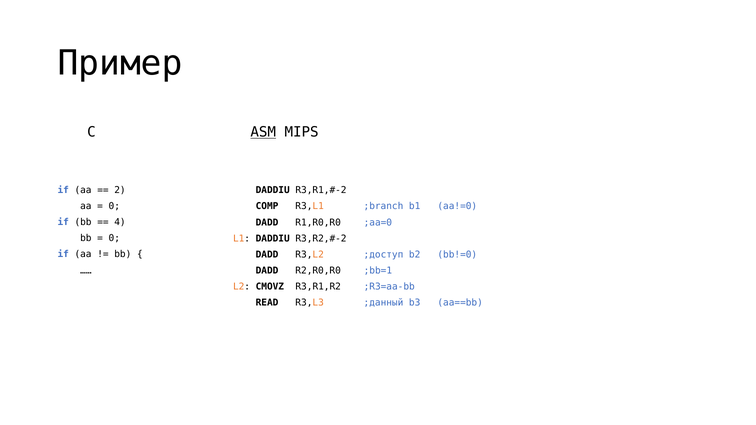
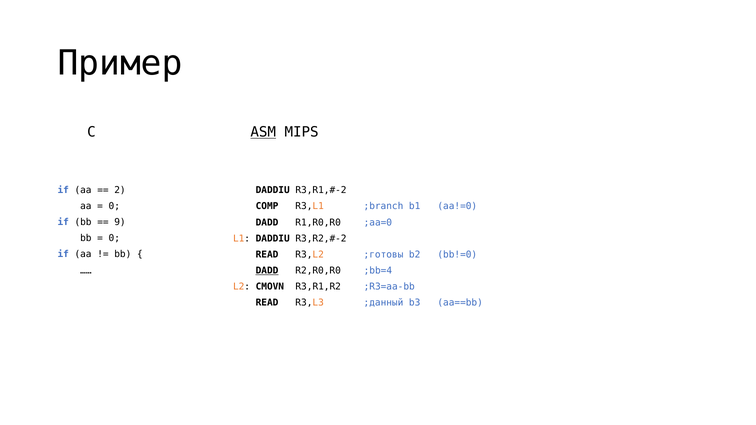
4: 4 -> 9 (120, 222)
DADD: DADD -> READ (267, 255)
;доступ: ;доступ -> ;готовы (383, 255)
DADD underline: none -> present (267, 271)
;bb=1: ;bb=1 -> ;bb=4 (378, 271)
CMOVZ: CMOVZ -> CMOVN (270, 287)
